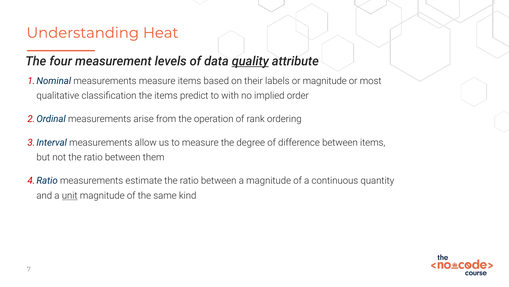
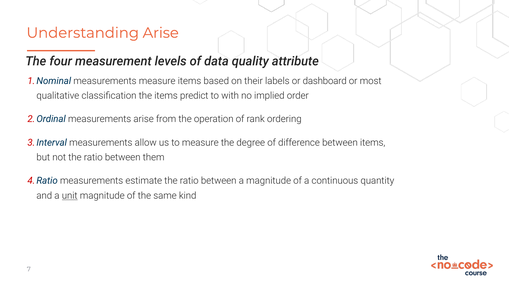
Understanding Heat: Heat -> Arise (161, 33)
quality underline: present -> none (250, 61)
or magnitude: magnitude -> dashboard (325, 81)
